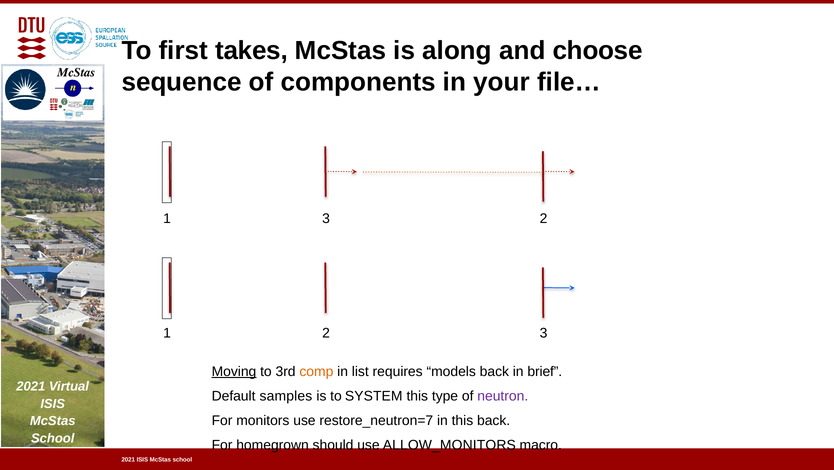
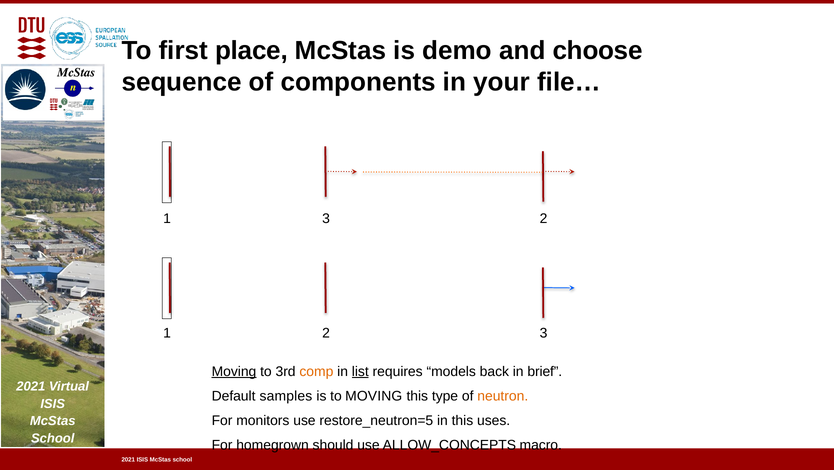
takes: takes -> place (252, 51)
along: along -> demo (457, 51)
list underline: none -> present (360, 371)
to SYSTEM: SYSTEM -> MOVING (374, 396)
neutron colour: purple -> orange (503, 396)
restore_neutron=7: restore_neutron=7 -> restore_neutron=5 (376, 420)
this back: back -> uses (494, 420)
ALLOW_MONITORS: ALLOW_MONITORS -> ALLOW_CONCEPTS (449, 445)
